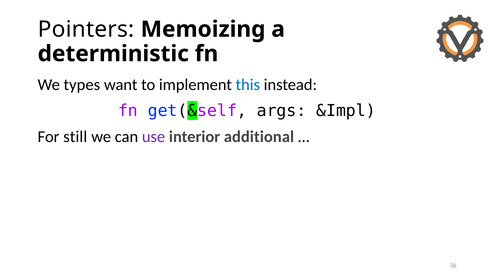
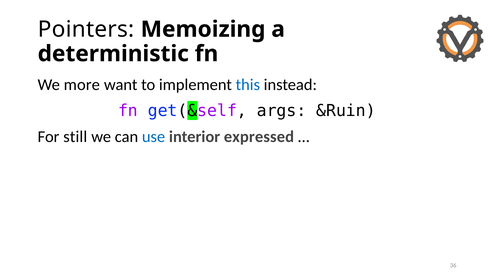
types: types -> more (82, 85)
&Impl: &Impl -> &Ruin (346, 111)
use colour: purple -> blue (154, 137)
additional: additional -> expressed (259, 137)
